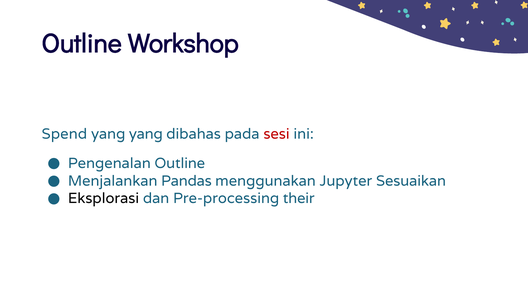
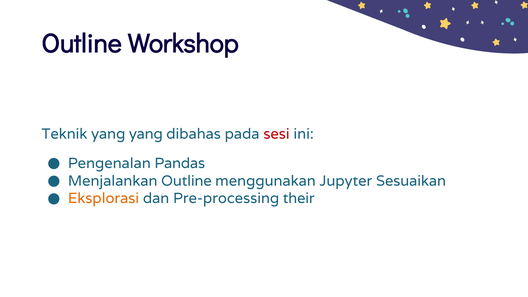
Spend: Spend -> Teknik (64, 134)
Pengenalan Outline: Outline -> Pandas (180, 163)
Menjalankan Pandas: Pandas -> Outline (186, 181)
Eksplorasi colour: black -> orange (104, 198)
